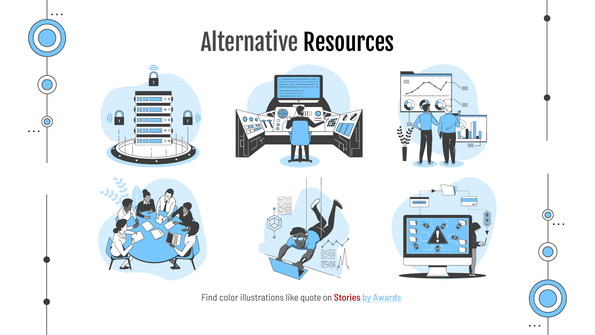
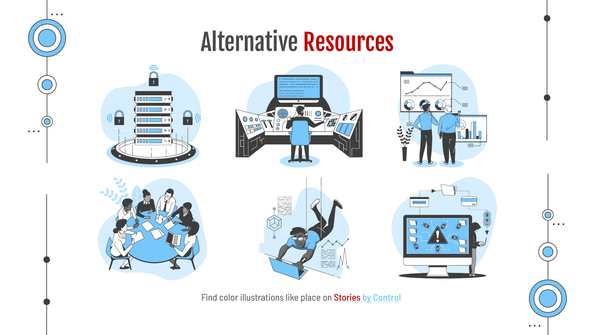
Resources colour: black -> red (349, 43)
quote: quote -> place (311, 297)
Awards: Awards -> Control (387, 297)
